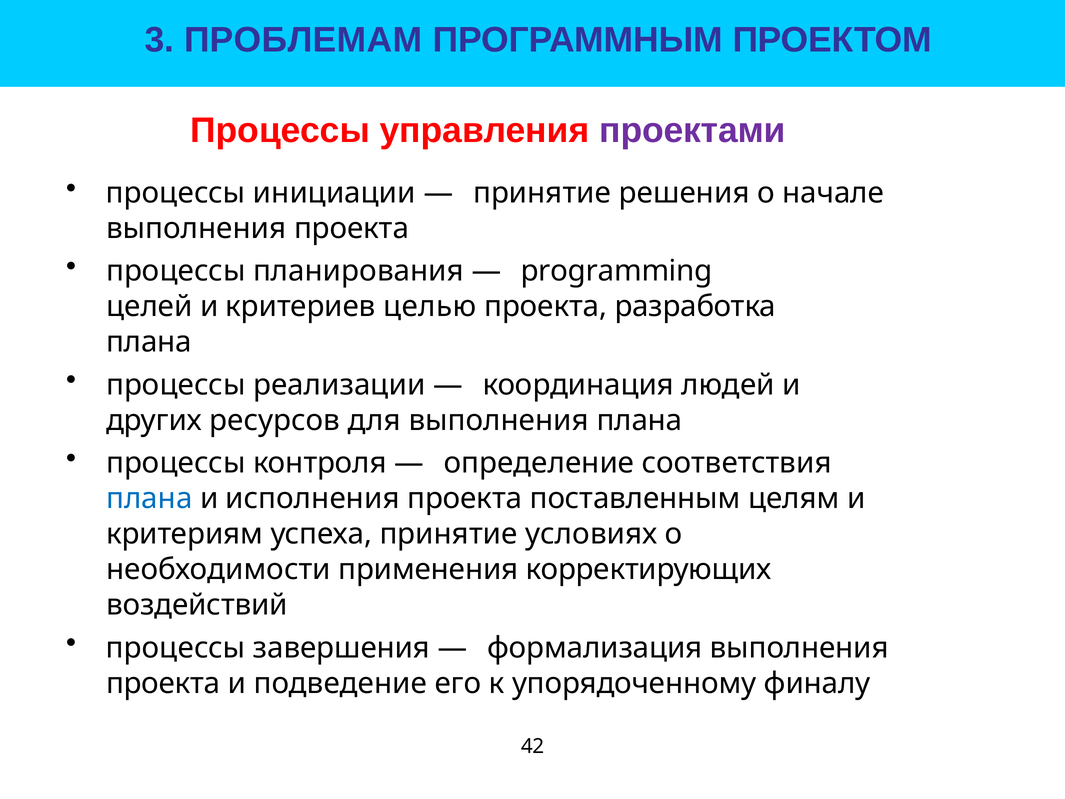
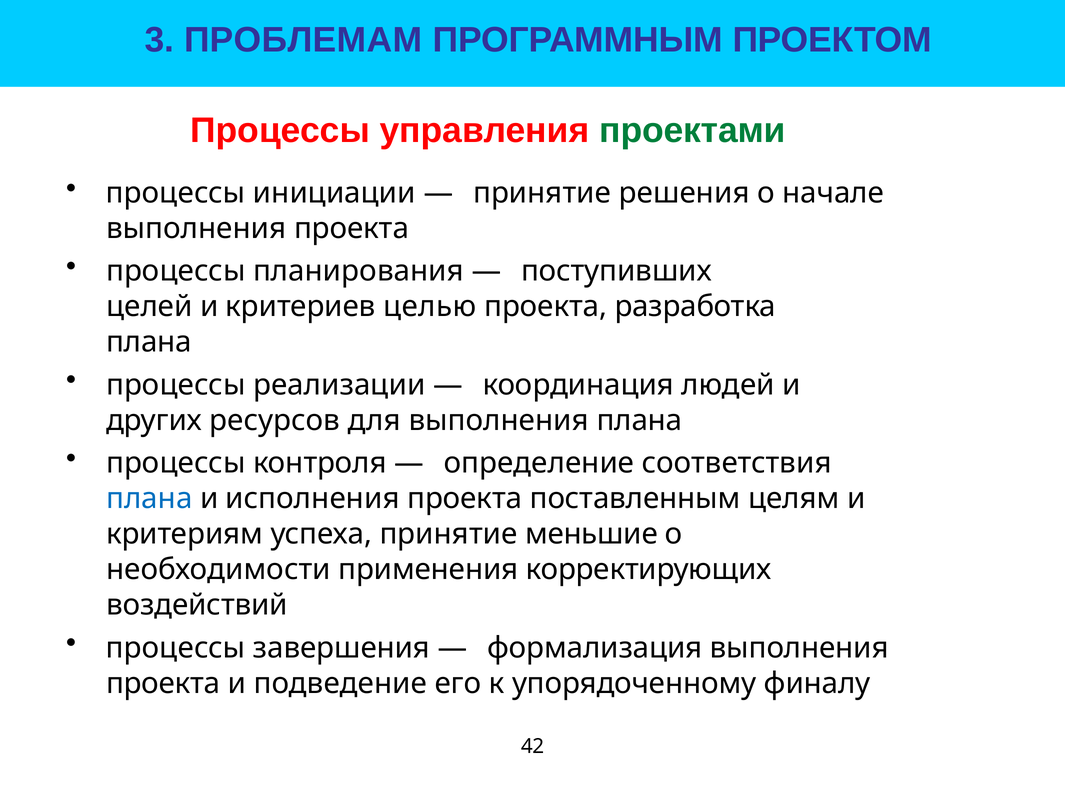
проектами colour: purple -> green (693, 131)
programming: programming -> поступивших (616, 271)
условиях: условиях -> меньшие (591, 534)
